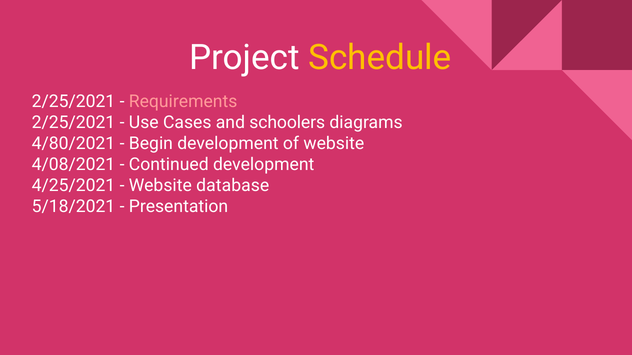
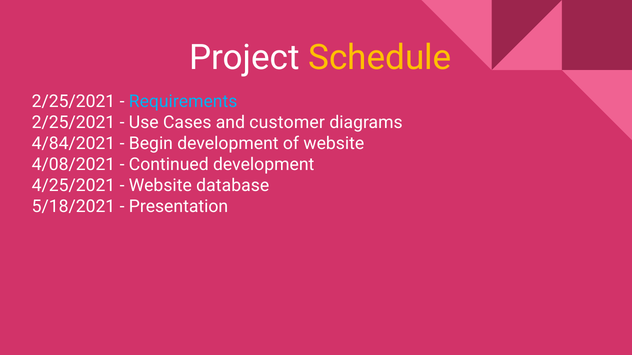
Requirements colour: pink -> light blue (183, 102)
schoolers: schoolers -> customer (287, 123)
4/80/2021: 4/80/2021 -> 4/84/2021 (73, 144)
